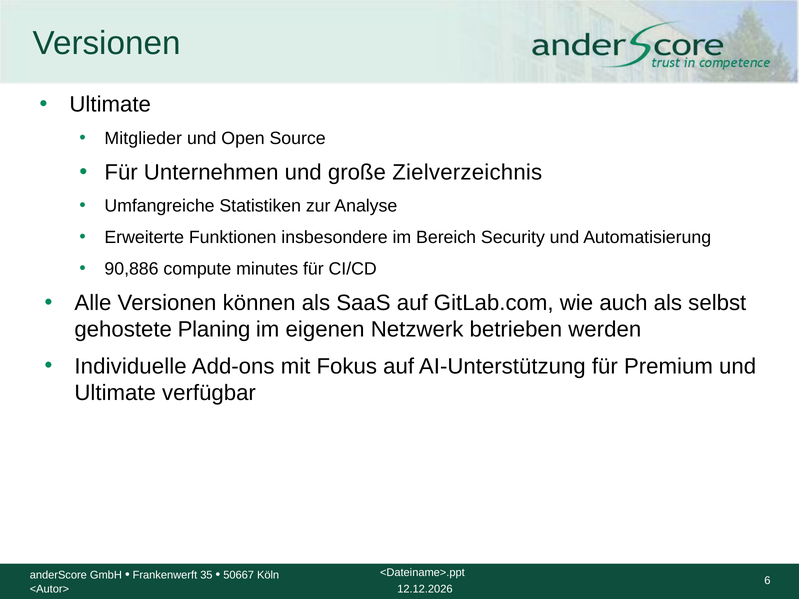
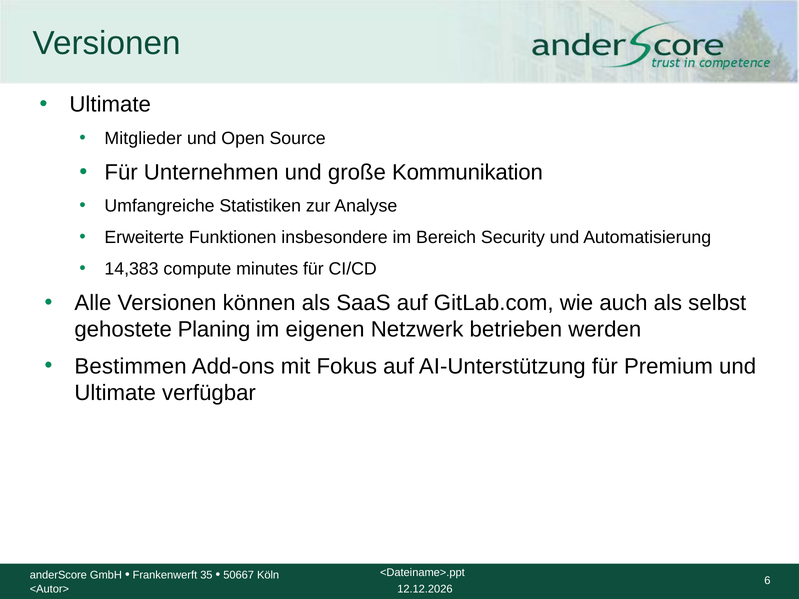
Zielverzeichnis: Zielverzeichnis -> Kommunikation (467, 173)
90,886: 90,886 -> 14,383 (131, 269)
Individuelle: Individuelle -> Bestimmen (131, 366)
